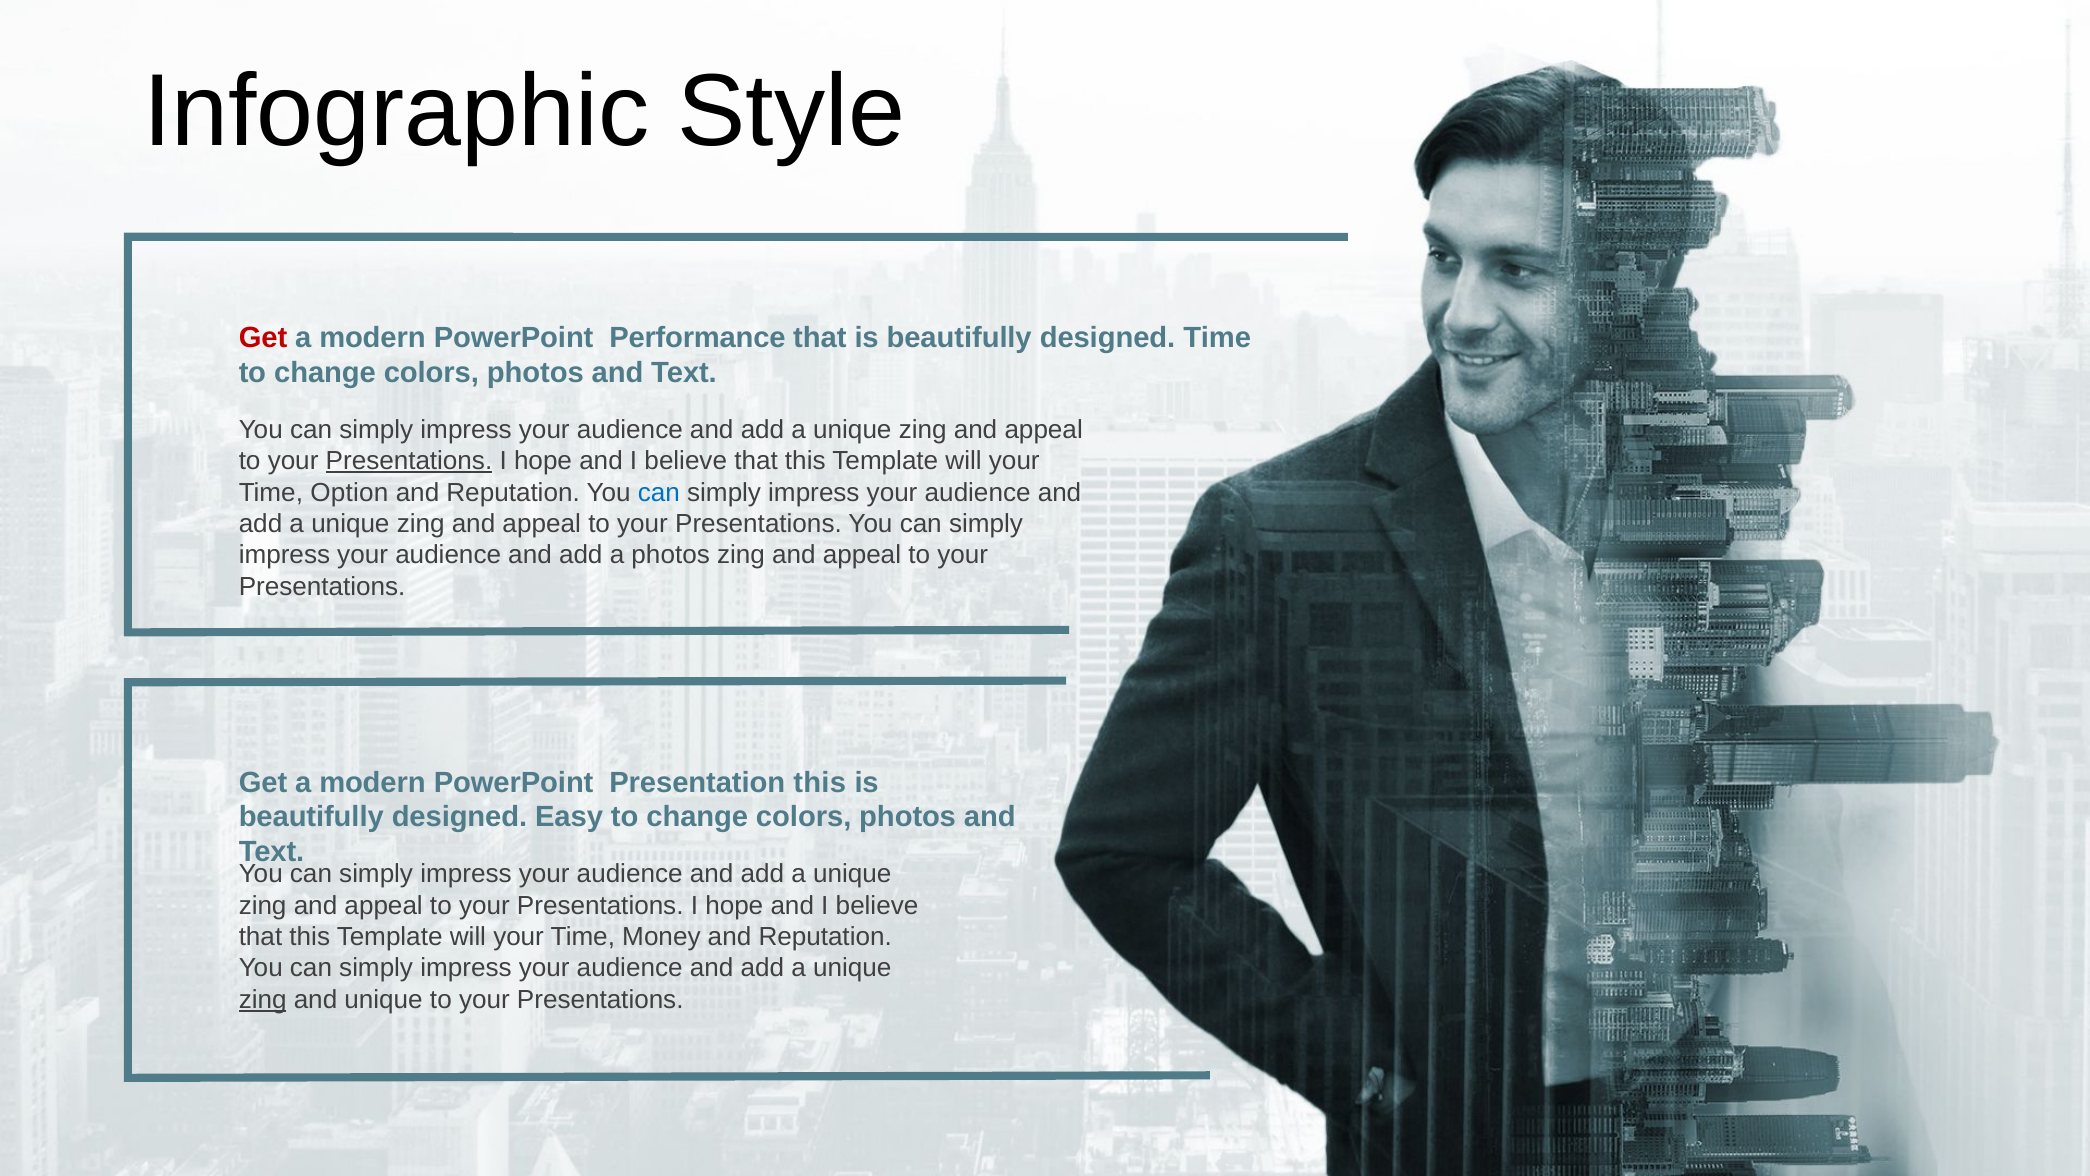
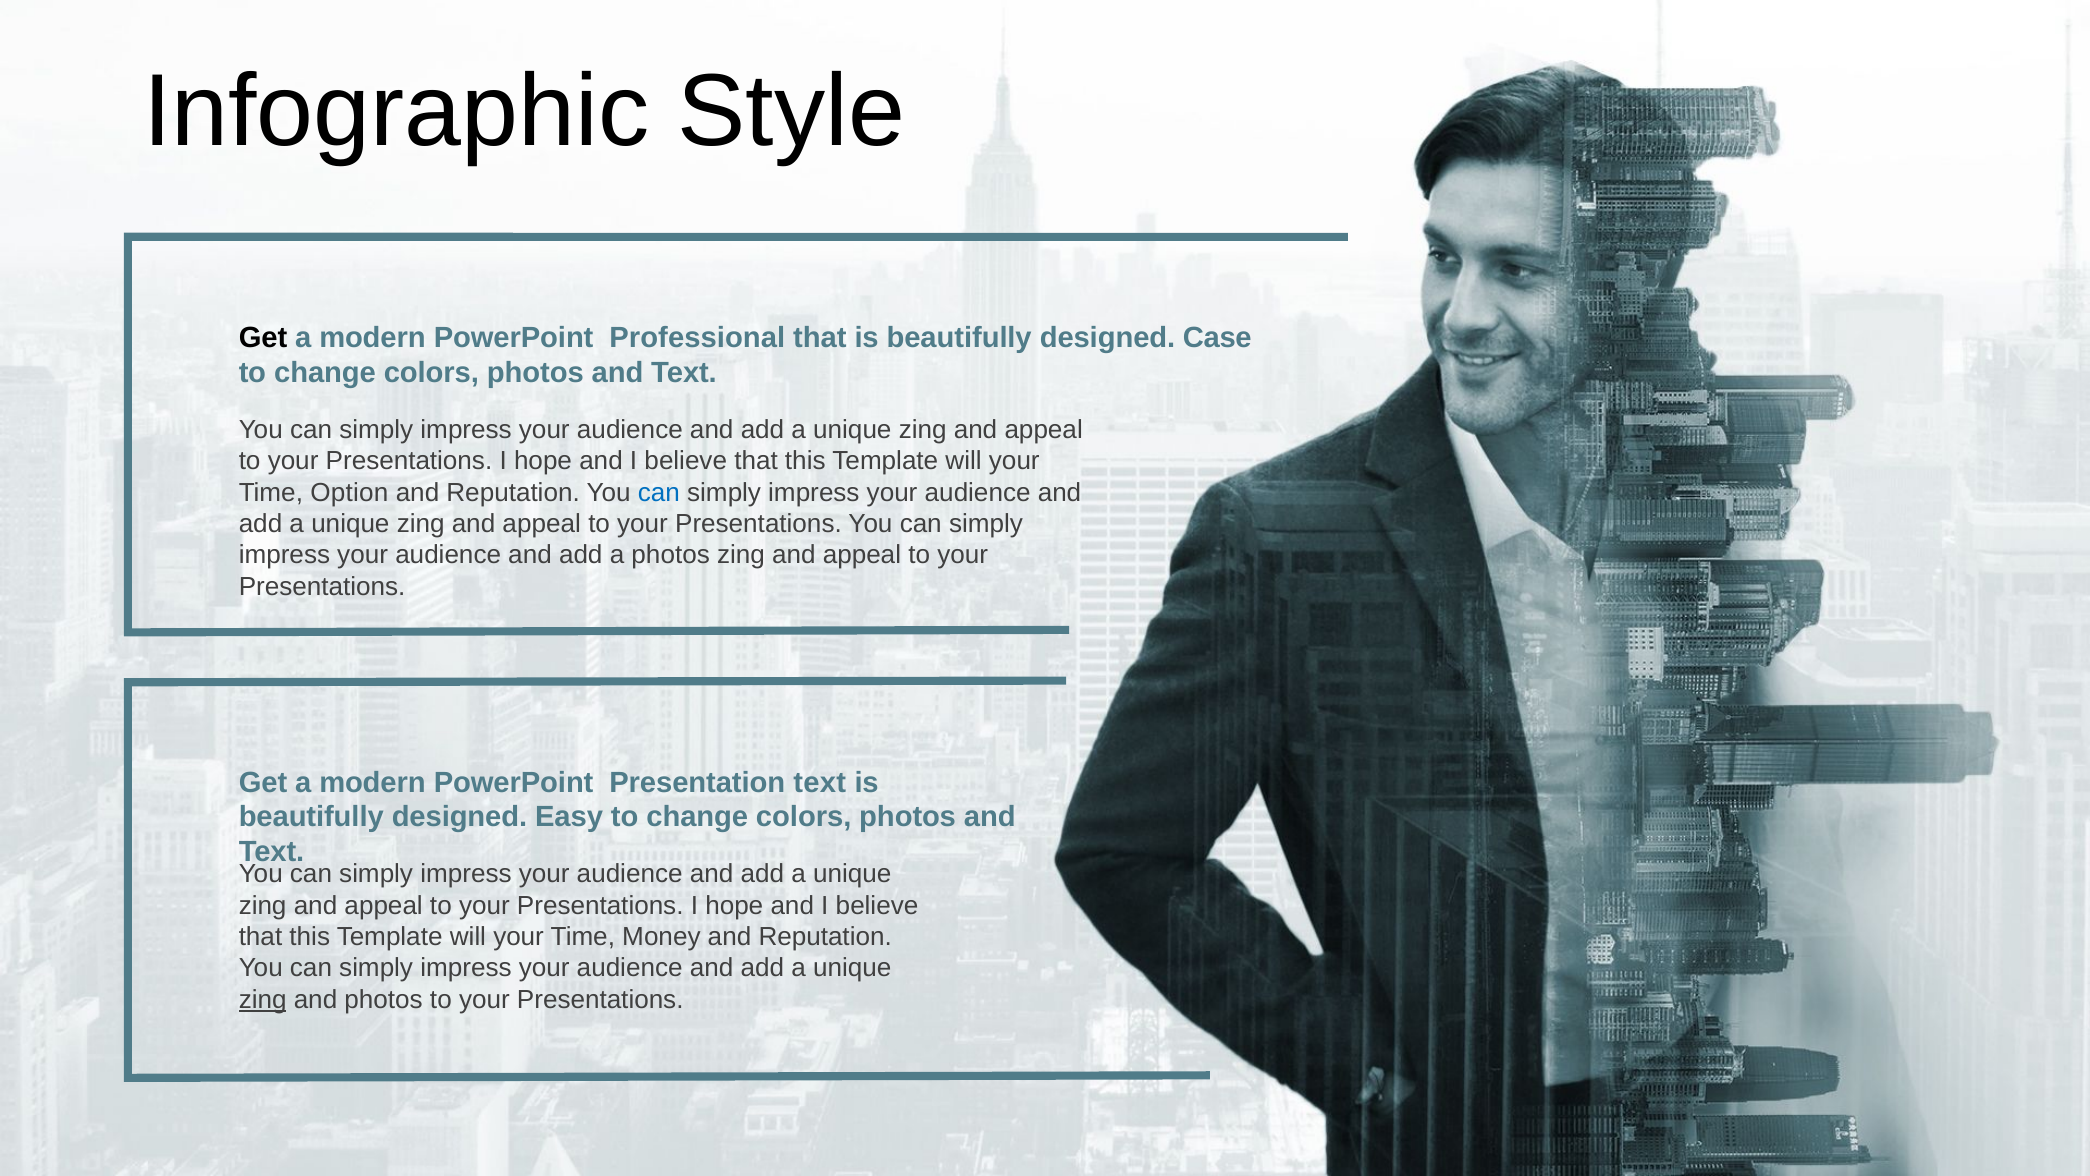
Get colour: red -> black (263, 338)
Performance: Performance -> Professional (697, 338)
designed Time: Time -> Case (1217, 338)
Presentations underline: present -> none (409, 461)
Presentation this: this -> text (820, 782)
and unique: unique -> photos (384, 999)
